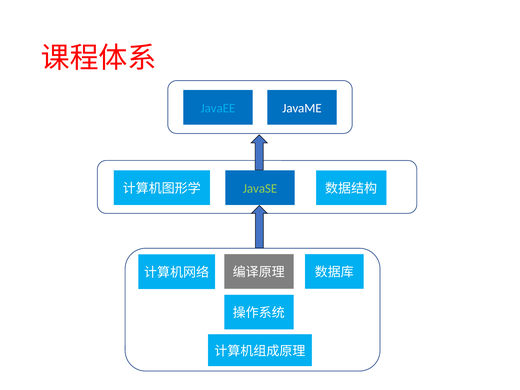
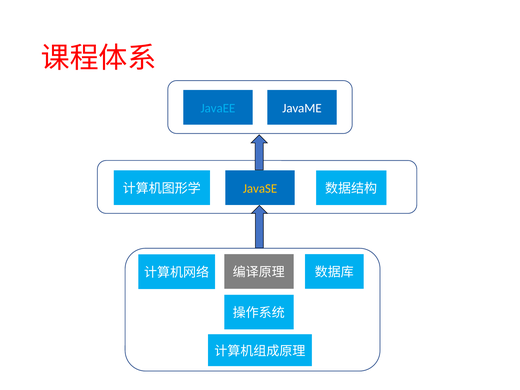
JavaSE colour: light green -> yellow (260, 189)
